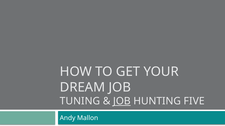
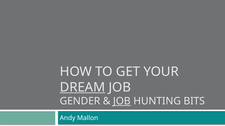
DREAM underline: none -> present (82, 88)
TUNING: TUNING -> GENDER (80, 102)
FIVE: FIVE -> BITS (194, 102)
